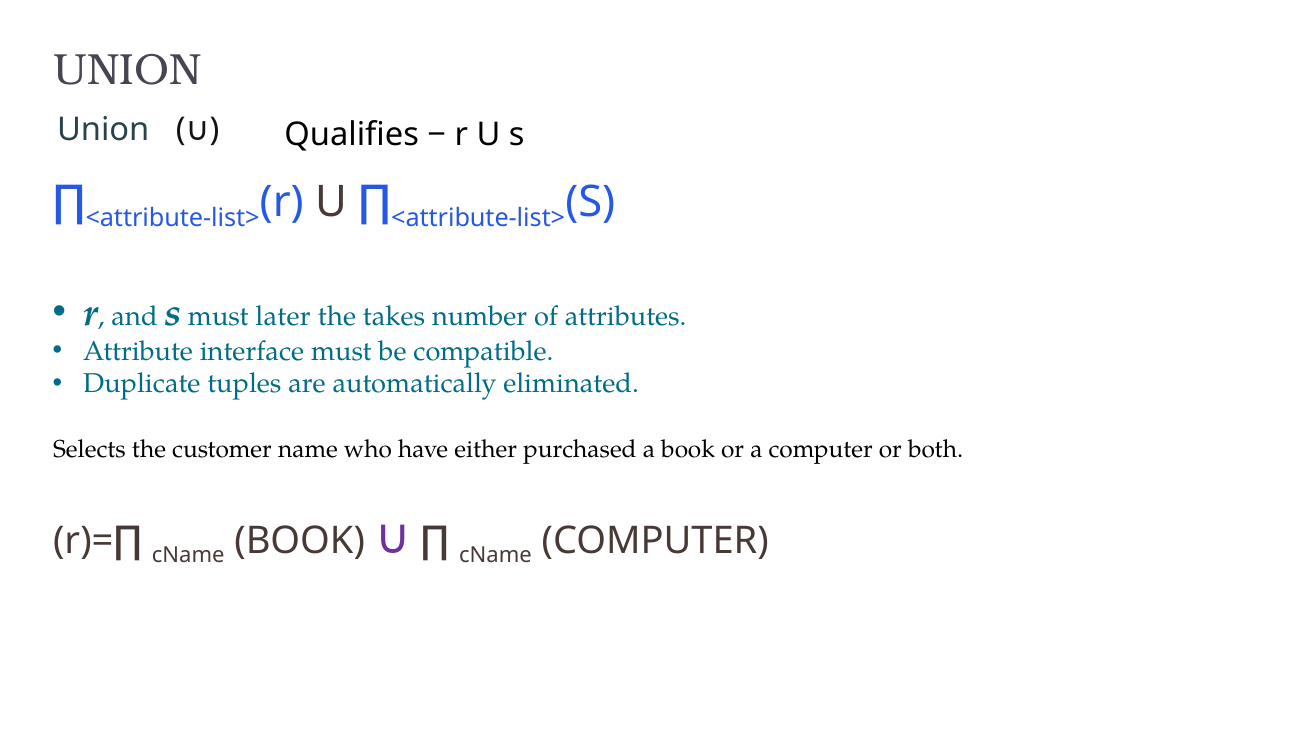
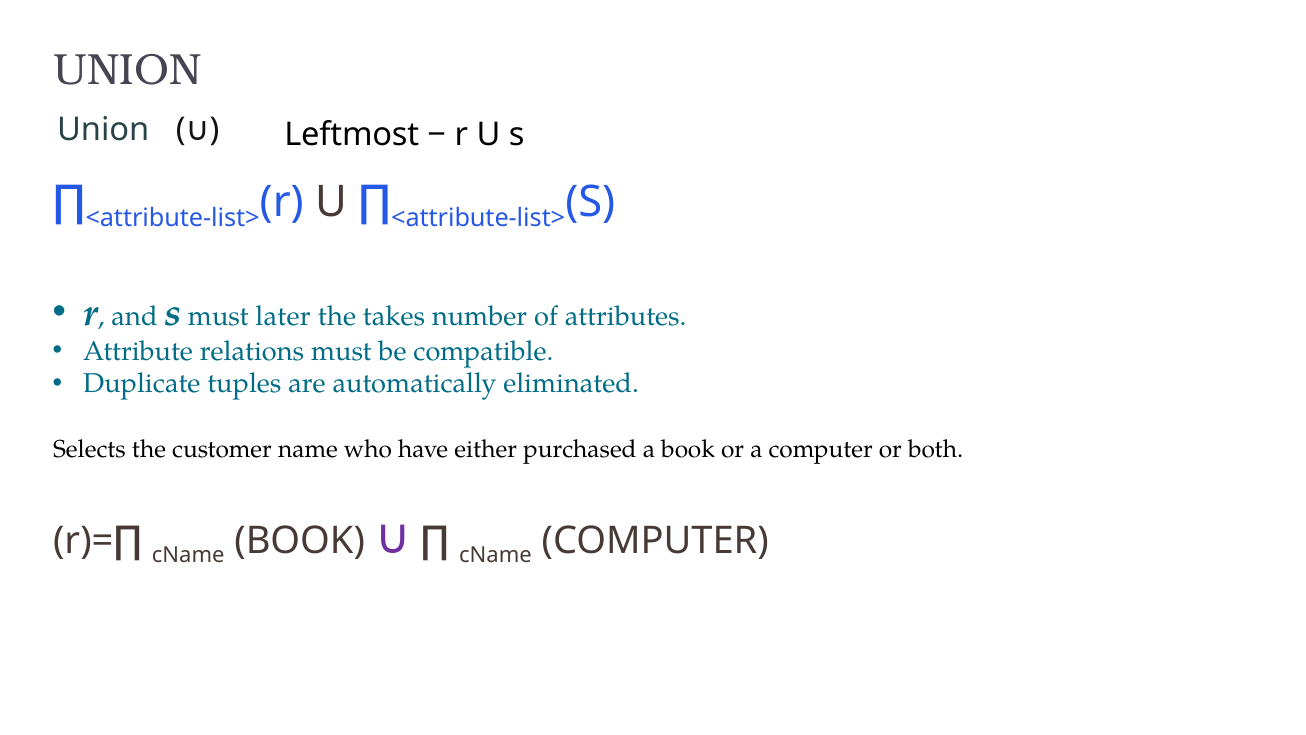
Qualifies: Qualifies -> Leftmost (352, 135)
interface: interface -> relations (252, 351)
